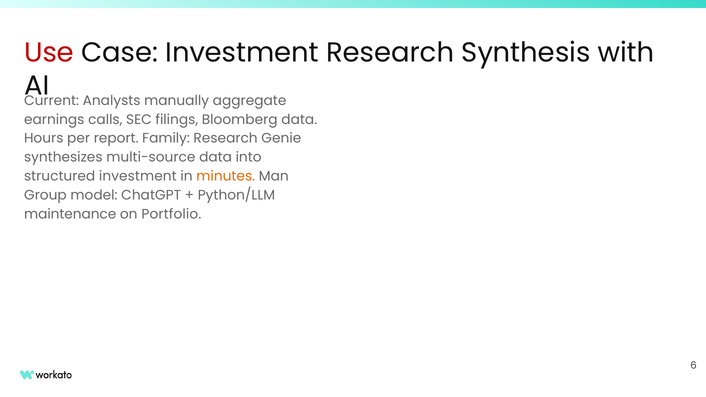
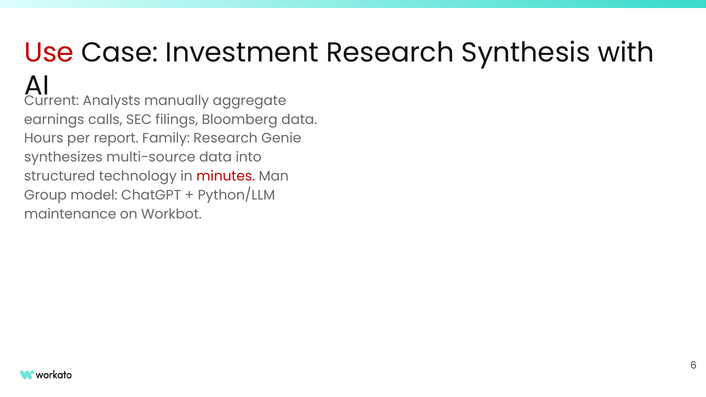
structured investment: investment -> technology (138, 176)
minutes colour: orange -> red (226, 176)
Portfolio: Portfolio -> Workbot (171, 214)
